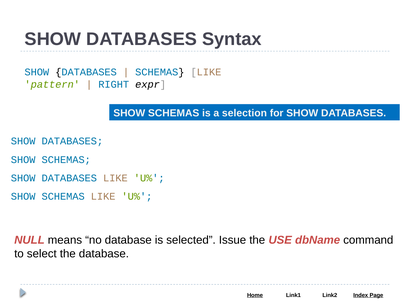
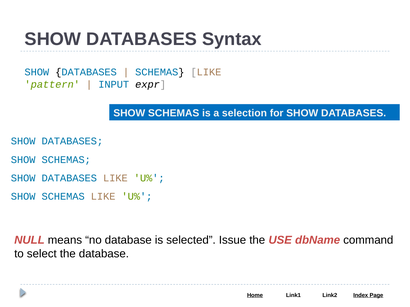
RIGHT: RIGHT -> INPUT (114, 84)
